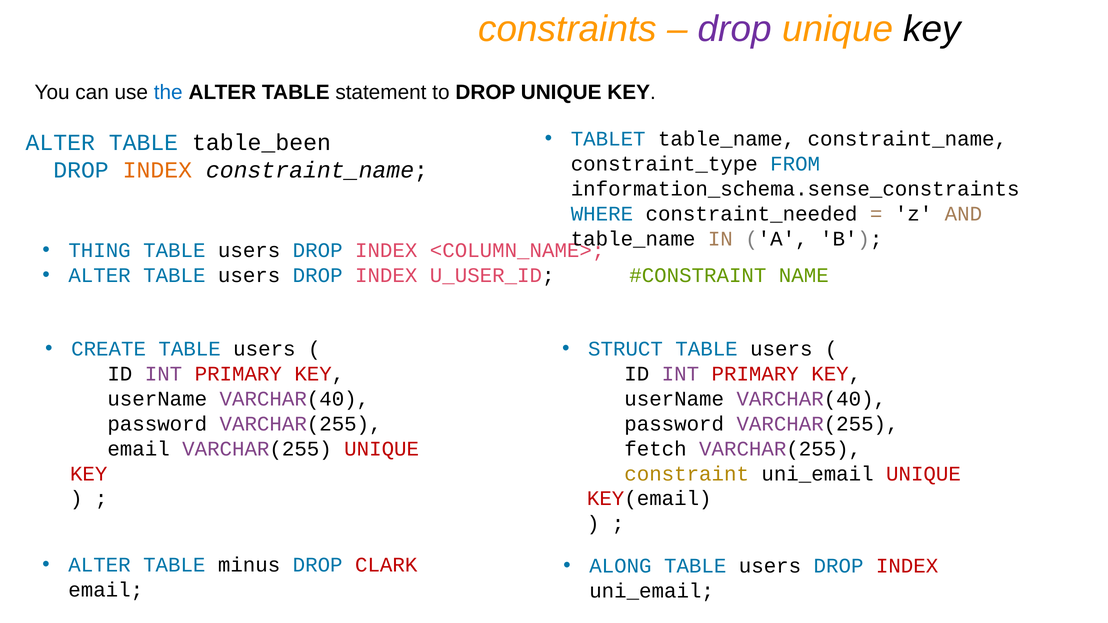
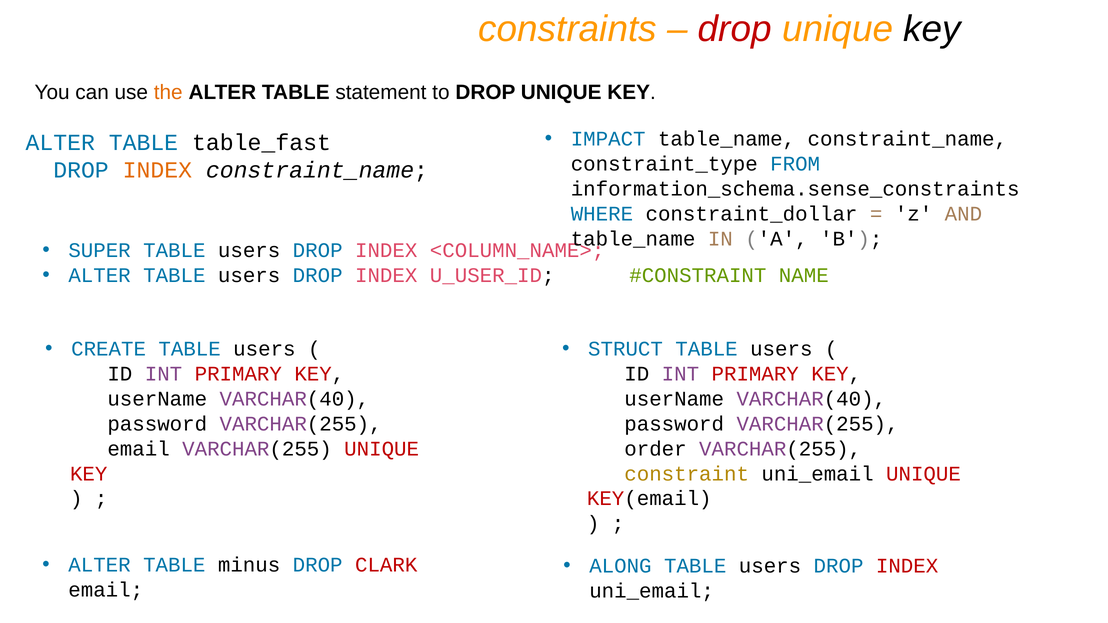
drop colour: purple -> red (735, 29)
the colour: blue -> orange (168, 92)
TABLET: TABLET -> IMPACT (608, 139)
table_been: table_been -> table_fast (261, 143)
constraint_needed: constraint_needed -> constraint_dollar (752, 214)
THING: THING -> SUPER (100, 250)
fetch: fetch -> order (655, 449)
